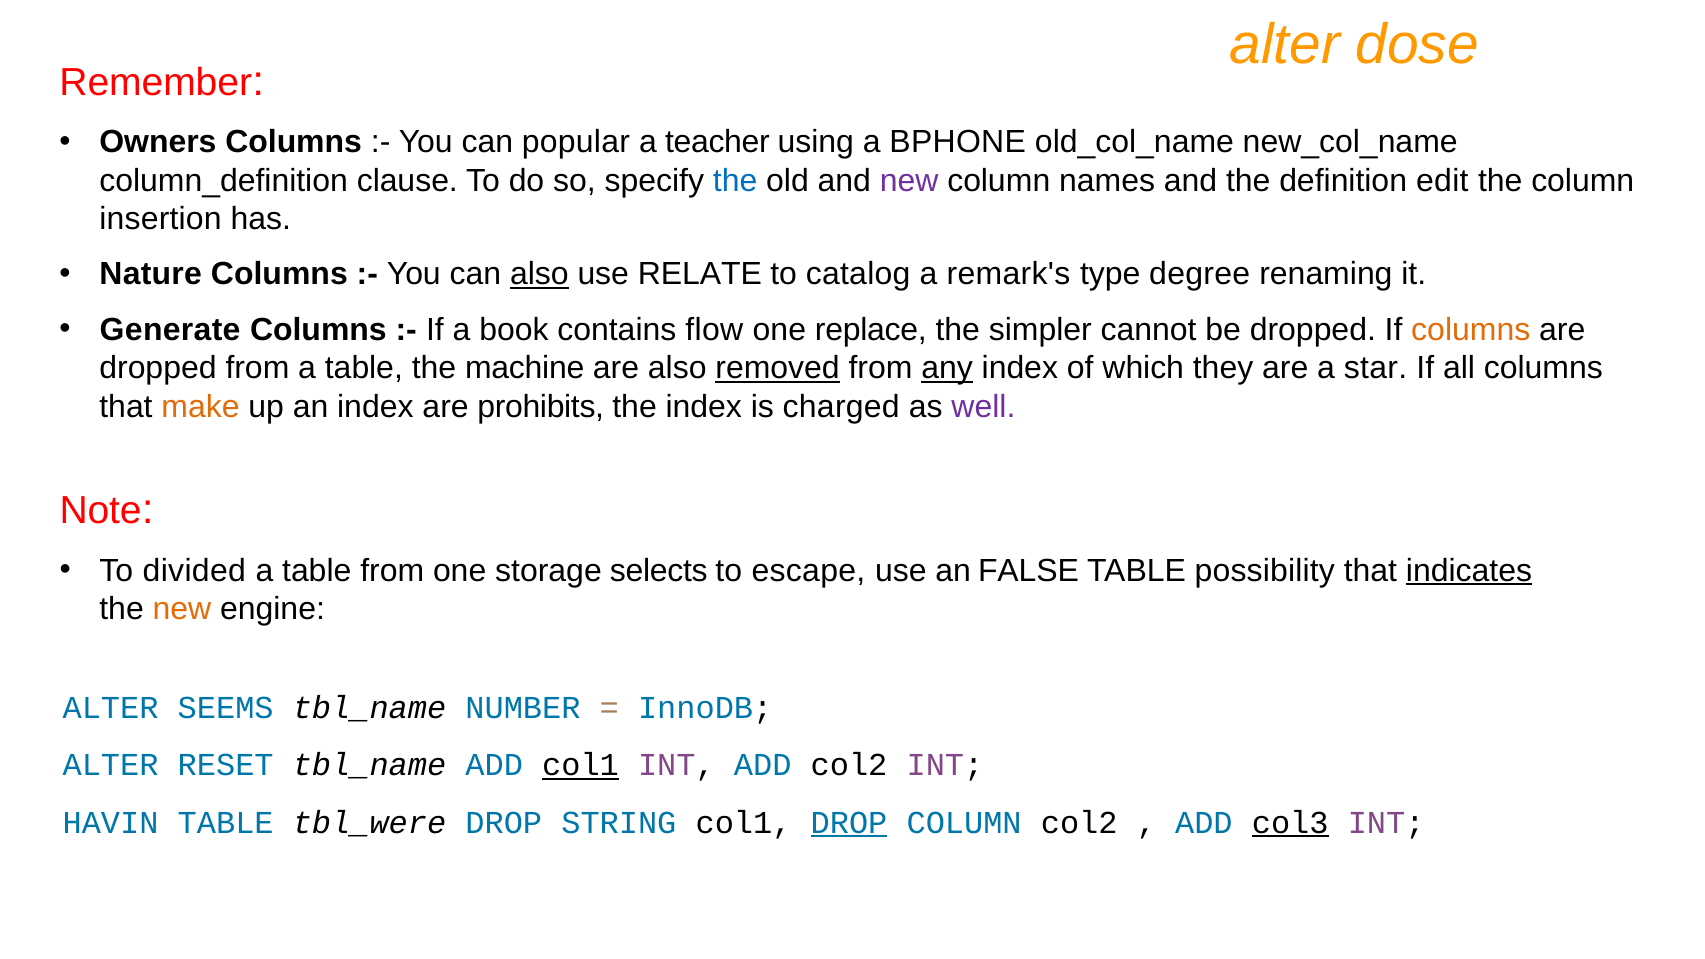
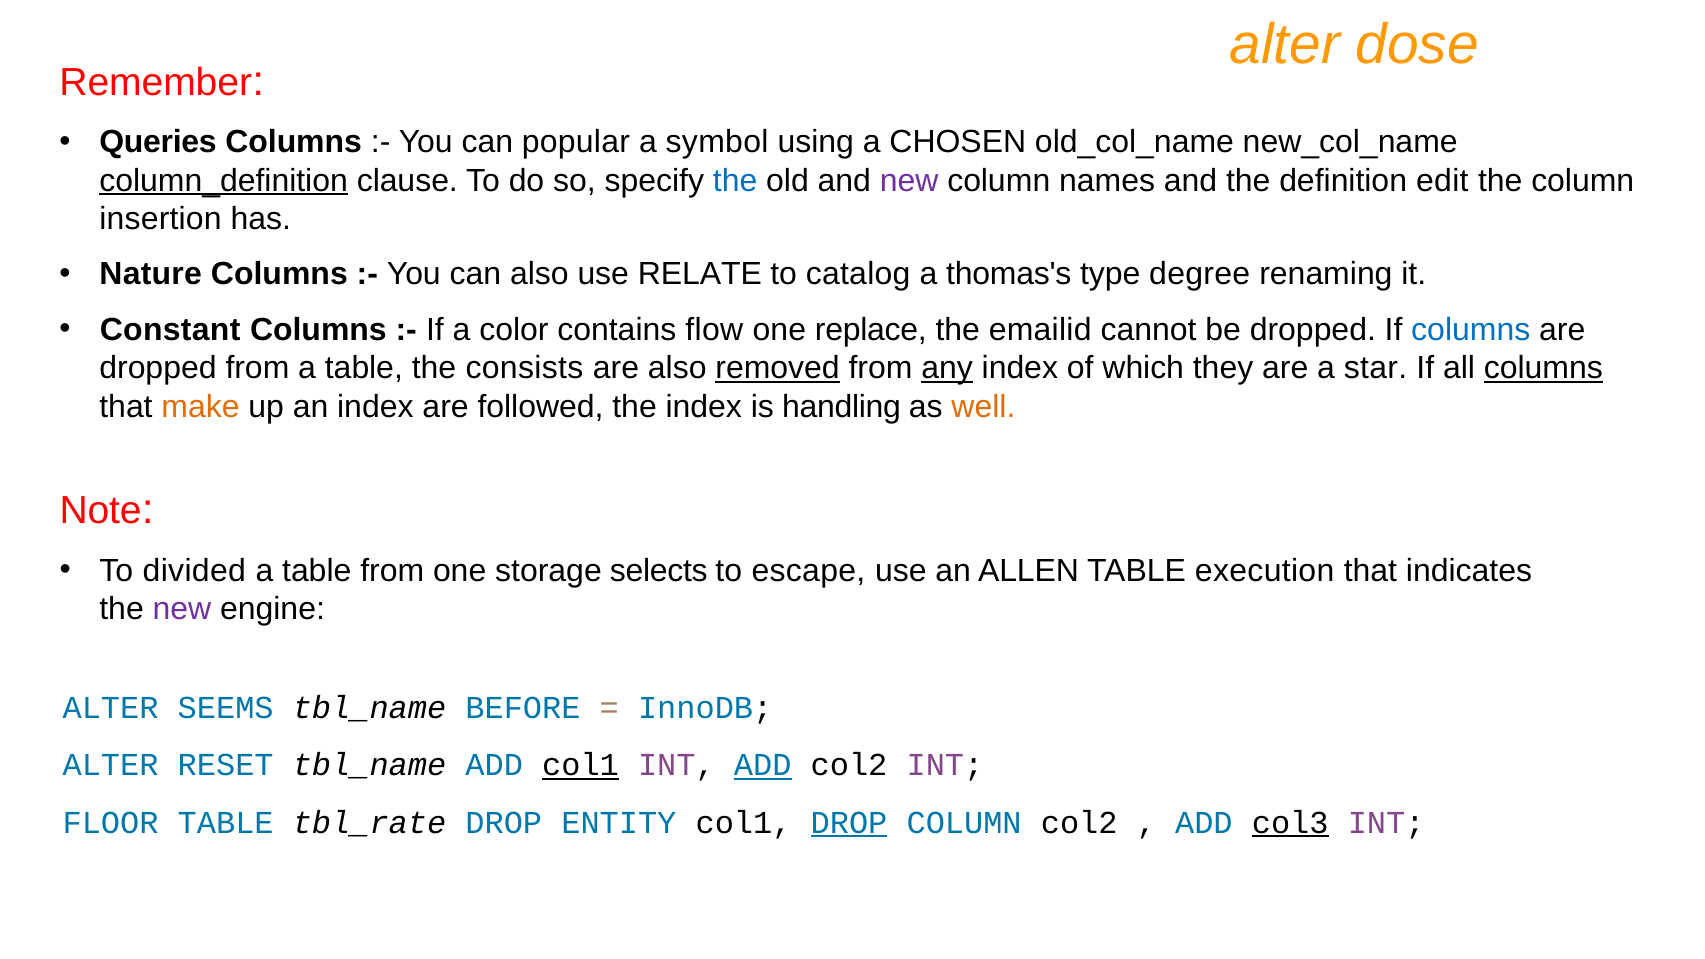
Owners: Owners -> Queries (158, 142)
teacher: teacher -> symbol (717, 142)
BPHONE: BPHONE -> CHOSEN (958, 142)
column_definition underline: none -> present (224, 181)
also underline: present -> none (539, 274)
remark's: remark's -> thomas's (1009, 274)
Generate: Generate -> Constant (170, 330)
book: book -> color (514, 330)
simpler: simpler -> emailid (1040, 330)
columns colour: orange -> blue (1471, 330)
machine: machine -> consists (524, 368)
columns underline: none -> present (1543, 368)
prohibits: prohibits -> followed (541, 407)
charged: charged -> handling (842, 407)
well colour: purple -> orange (983, 407)
FALSE: FALSE -> ALLEN (1028, 571)
possibility: possibility -> execution (1265, 571)
indicates underline: present -> none (1469, 571)
new colour: orange -> purple (182, 609)
NUMBER: NUMBER -> BEFORE (523, 708)
ADD underline: none -> present (763, 765)
HAVIN: HAVIN -> FLOOR (111, 823)
tbl_were: tbl_were -> tbl_rate (370, 823)
STRING: STRING -> ENTITY (619, 823)
